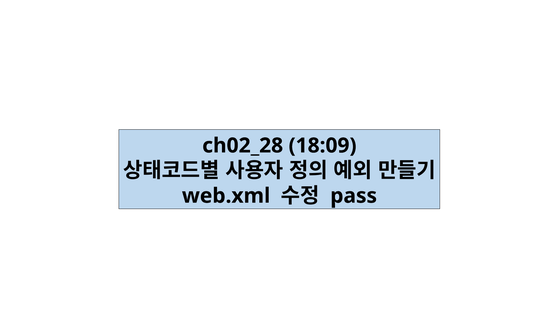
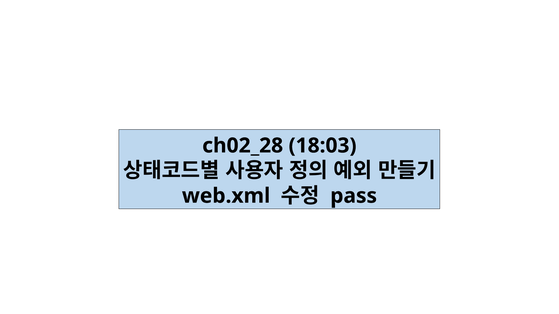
18:09: 18:09 -> 18:03 (323, 146)
